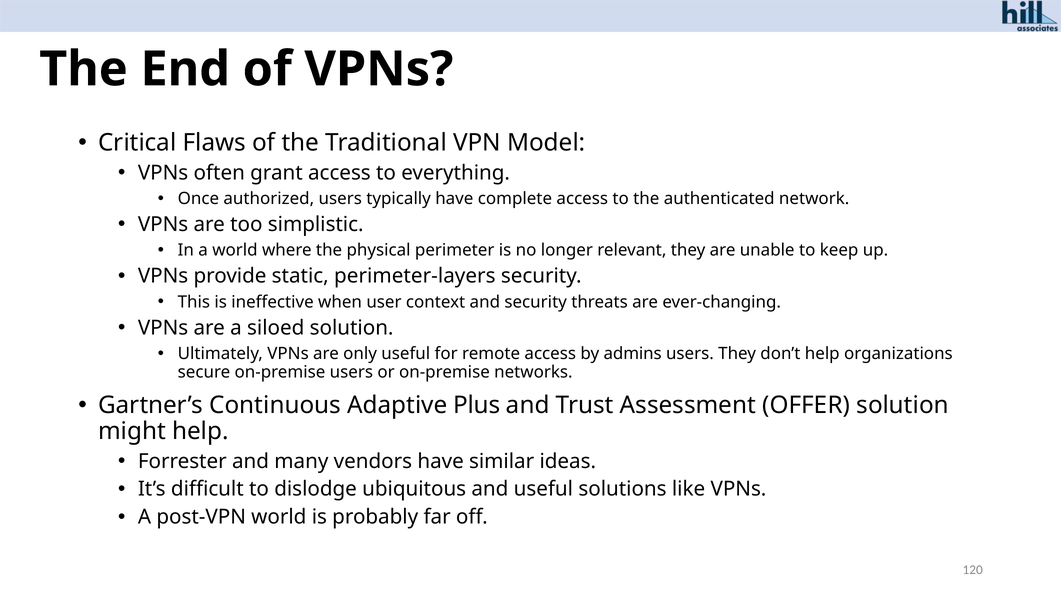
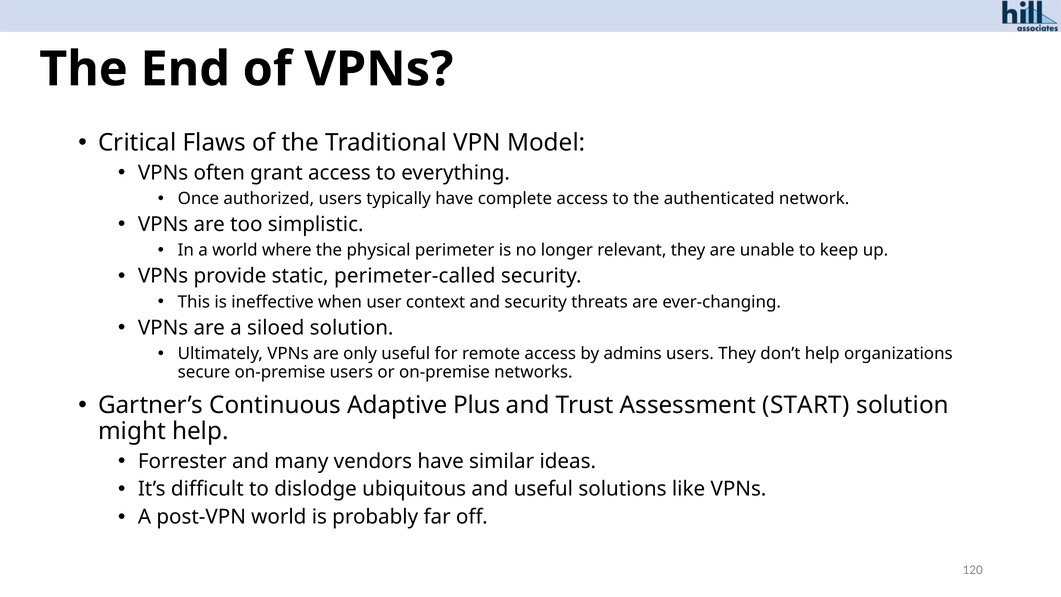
perimeter-layers: perimeter-layers -> perimeter-called (415, 276)
OFFER: OFFER -> START (806, 405)
